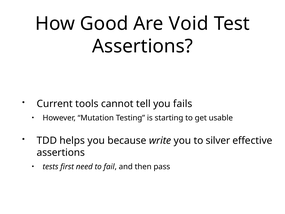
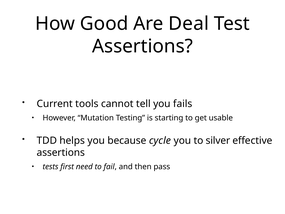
Void: Void -> Deal (189, 24)
write: write -> cycle (160, 140)
